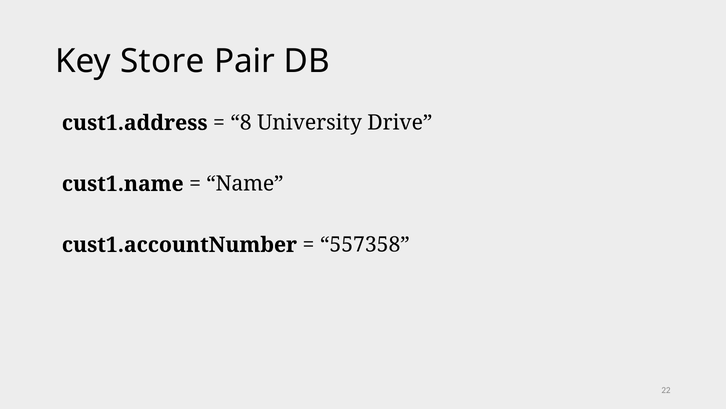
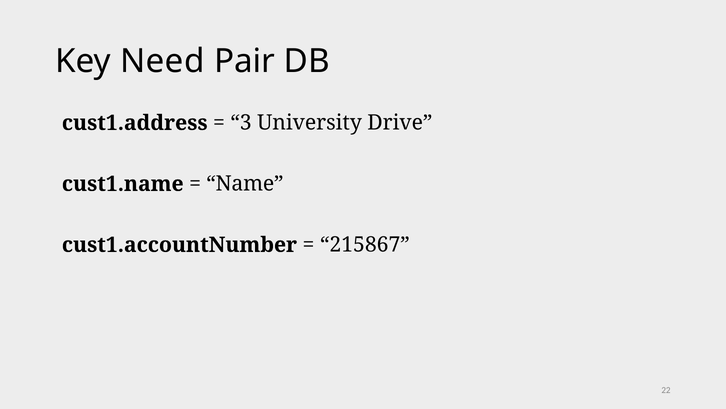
Store: Store -> Need (162, 61)
8: 8 -> 3 (241, 123)
557358: 557358 -> 215867 (365, 245)
